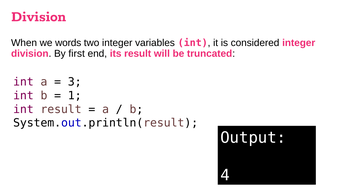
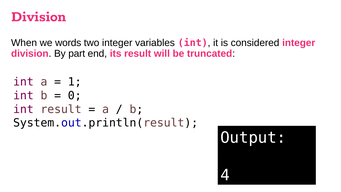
first: first -> part (77, 54)
3: 3 -> 1 (75, 82)
1: 1 -> 0 (75, 96)
